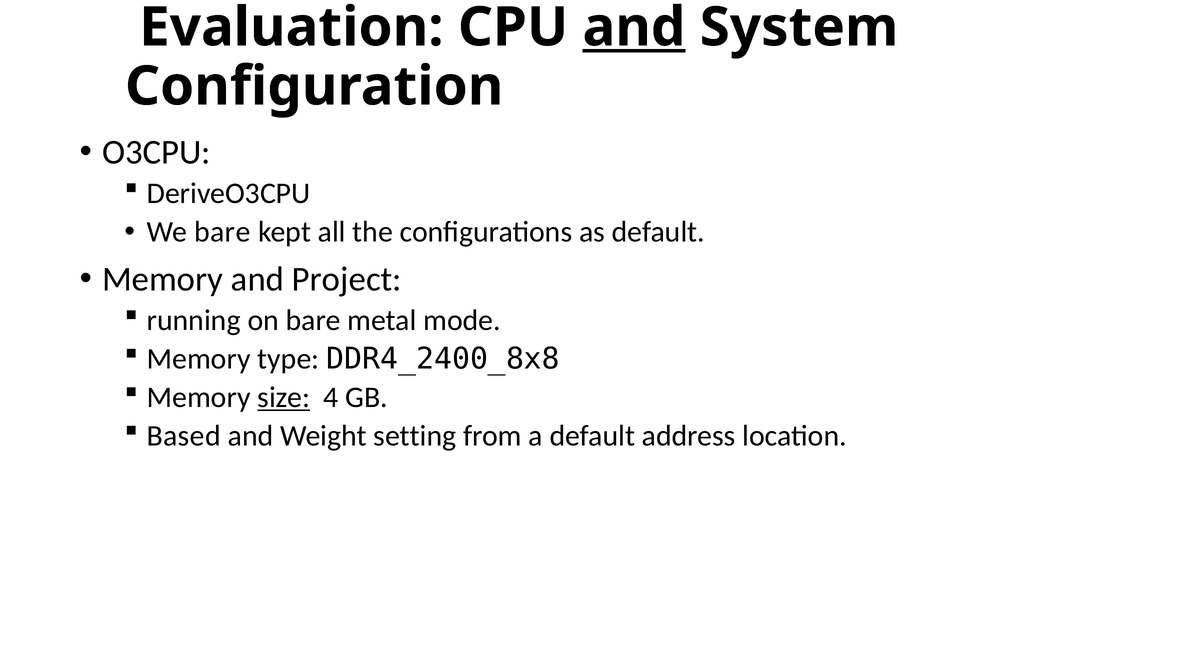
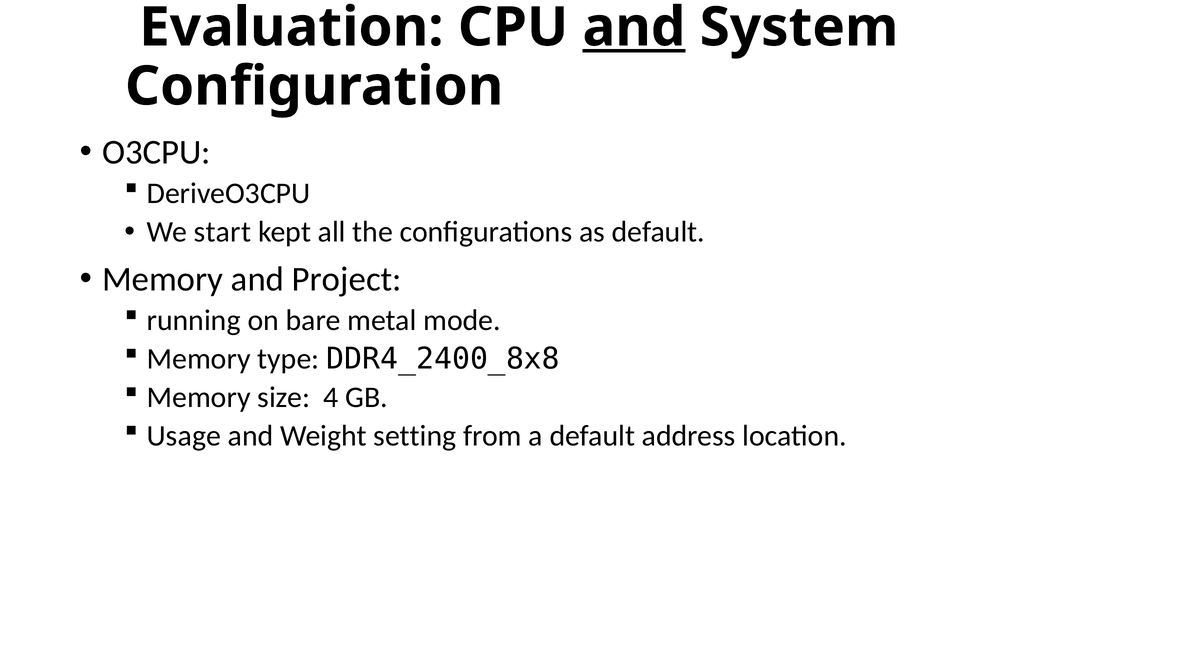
We bare: bare -> start (222, 232)
size underline: present -> none (284, 397)
Based: Based -> Usage (184, 436)
